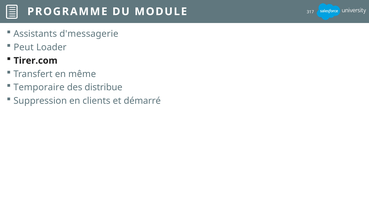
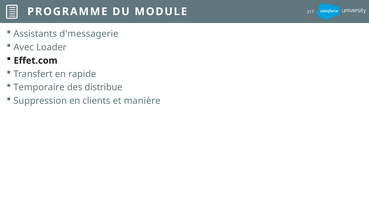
Peut: Peut -> Avec (24, 47)
Tirer.com: Tirer.com -> Effet.com (36, 60)
même: même -> rapide (82, 74)
démarré: démarré -> manière (142, 101)
